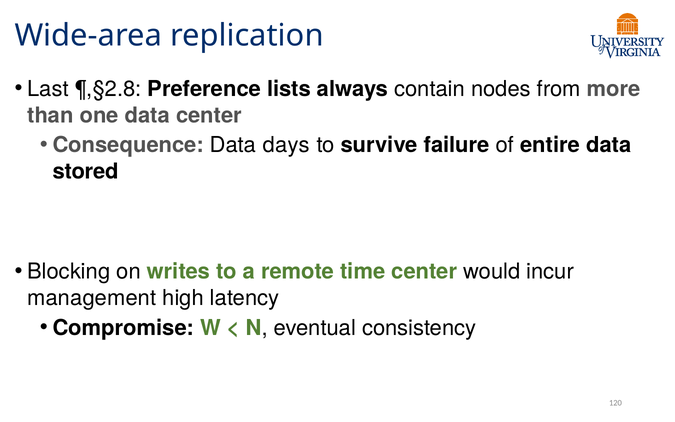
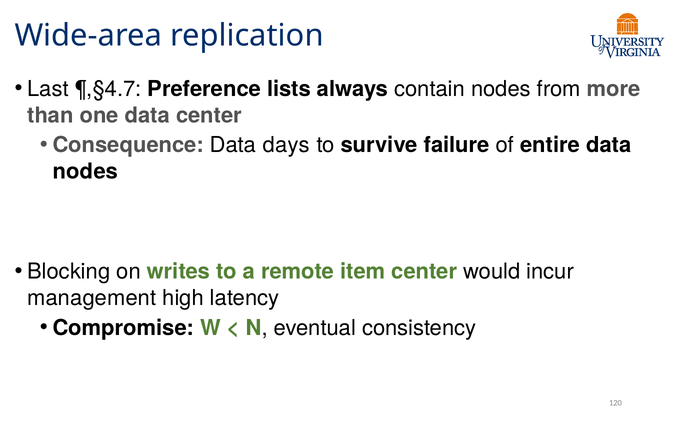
¶,§2.8: ¶,§2.8 -> ¶,§4.7 (108, 89)
stored: stored -> nodes (85, 171)
time: time -> item (363, 272)
